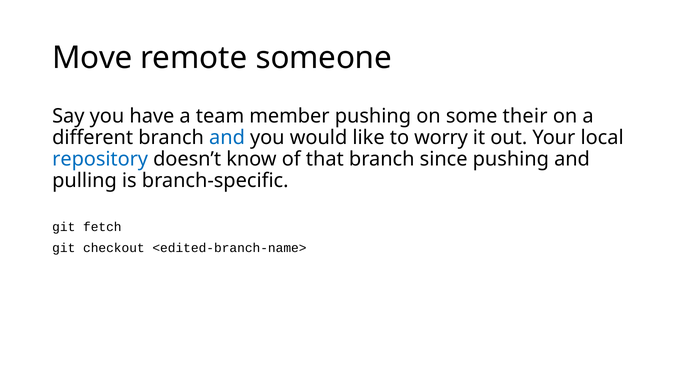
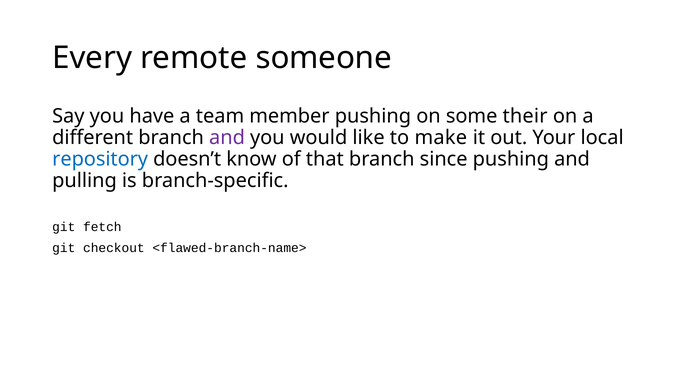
Move: Move -> Every (92, 58)
and colour: blue -> purple (227, 137)
worry: worry -> make (441, 137)
<edited-branch-name>: <edited-branch-name> -> <flawed-branch-name> (229, 247)
